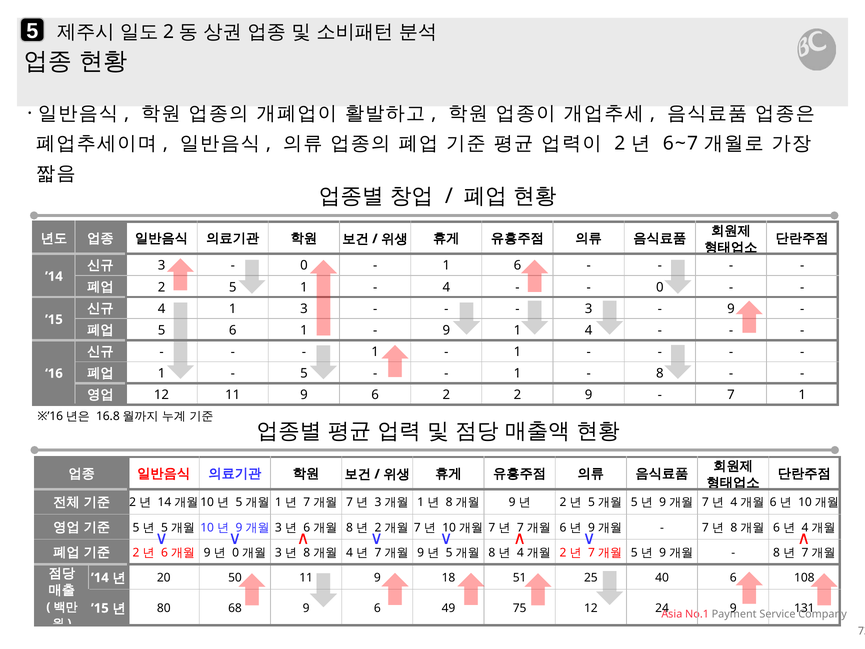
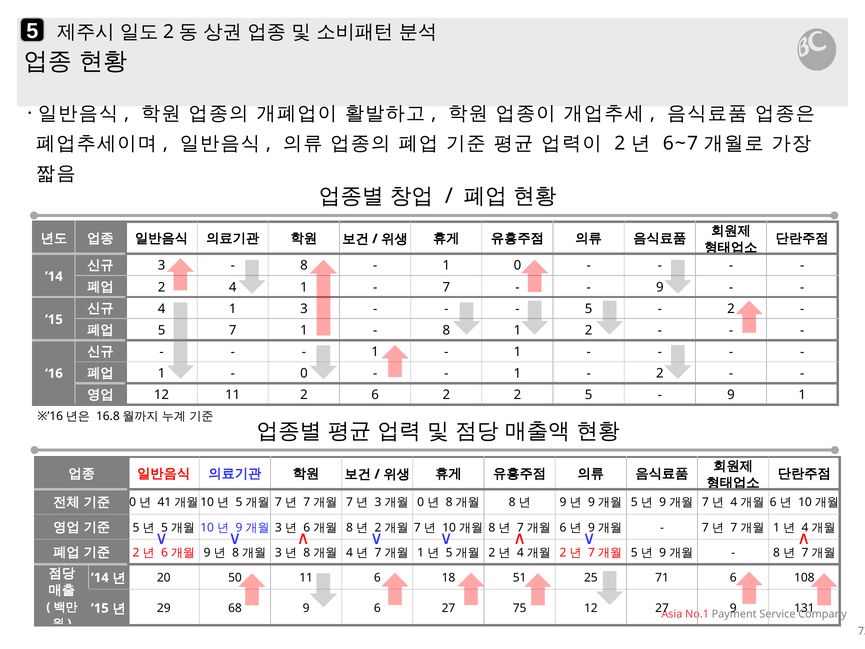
0: 0 -> 8 (304, 266)
1 6: 6 -> 0 (517, 266)
2 5: 5 -> 4 (233, 287)
4: 4 -> 7 (446, 287)
0: 0 -> 9 (660, 287)
3: 3 -> 5 (589, 309)
9: 9 -> 2 (731, 309)
5 6: 6 -> 7 (233, 330)
9: 9 -> 8 (446, 330)
1 4: 4 -> 2 (589, 330)
5: 5 -> 0 (304, 373)
8: 8 -> 2 (660, 373)
12 11 9: 9 -> 2 (304, 395)
2 9: 9 -> 5 (589, 395)
7: 7 -> 9 (731, 395)
2: 2 -> 0 (133, 502)
14: 14 -> 41 (164, 502)
1: 1 -> 7 (278, 502)
1: 1 -> 0 (421, 502)
9: 9 -> 8 (512, 502)
2: 2 -> 9 (563, 502)
5: 5 -> 9 (592, 502)
7: 7 -> 8 (492, 527)
8: 8 -> 7 (734, 527)
6: 6 -> 1 (777, 527)
0: 0 -> 8 (236, 552)
9: 9 -> 1 (421, 552)
8: 8 -> 2 (492, 552)
9: 9 -> 6 (377, 577)
40: 40 -> 71 (662, 577)
80: 80 -> 29 (164, 608)
6 49: 49 -> 27 (449, 608)
12 24: 24 -> 27 (662, 608)
